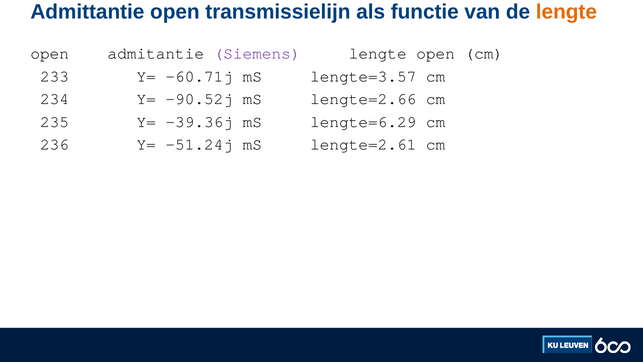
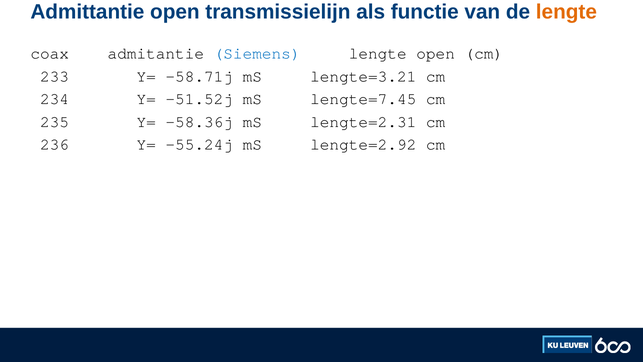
open: open -> coax (50, 53)
Siemens colour: purple -> blue (257, 53)
-60.71j: -60.71j -> -58.71j (199, 76)
lengte=3.57: lengte=3.57 -> lengte=3.21 (363, 76)
-90.52j: -90.52j -> -51.52j (199, 99)
lengte=2.66: lengte=2.66 -> lengte=7.45 (363, 99)
-39.36j: -39.36j -> -58.36j (199, 122)
lengte=6.29: lengte=6.29 -> lengte=2.31 (363, 122)
-51.24j: -51.24j -> -55.24j (199, 145)
lengte=2.61: lengte=2.61 -> lengte=2.92 (363, 145)
